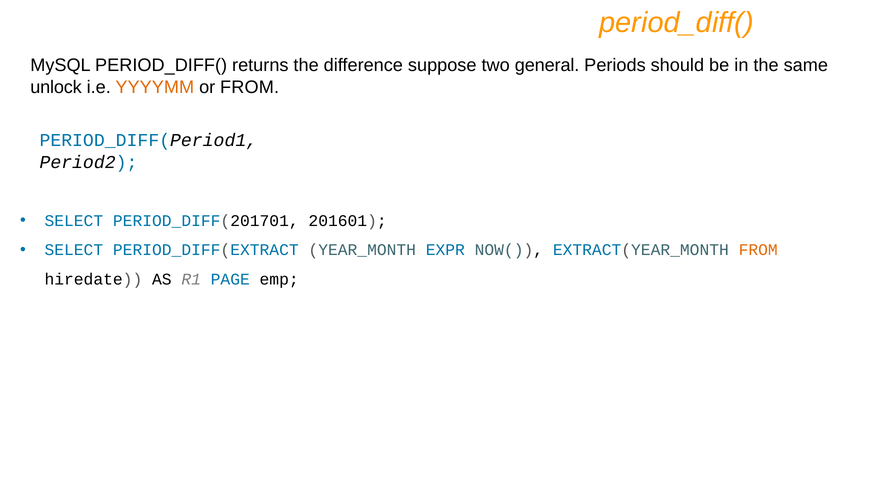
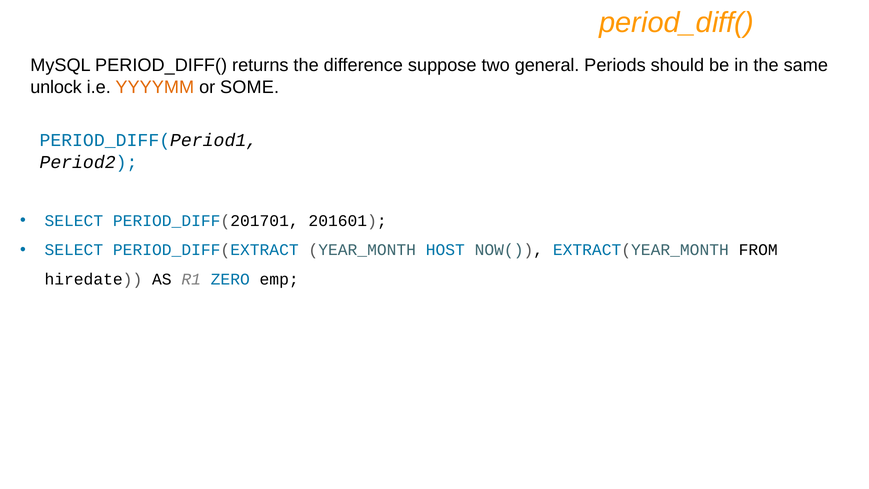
or FROM: FROM -> SOME (250, 87)
EXPR: EXPR -> HOST (445, 250)
FROM colour: orange -> black (758, 250)
PAGE: PAGE -> ZERO (230, 279)
